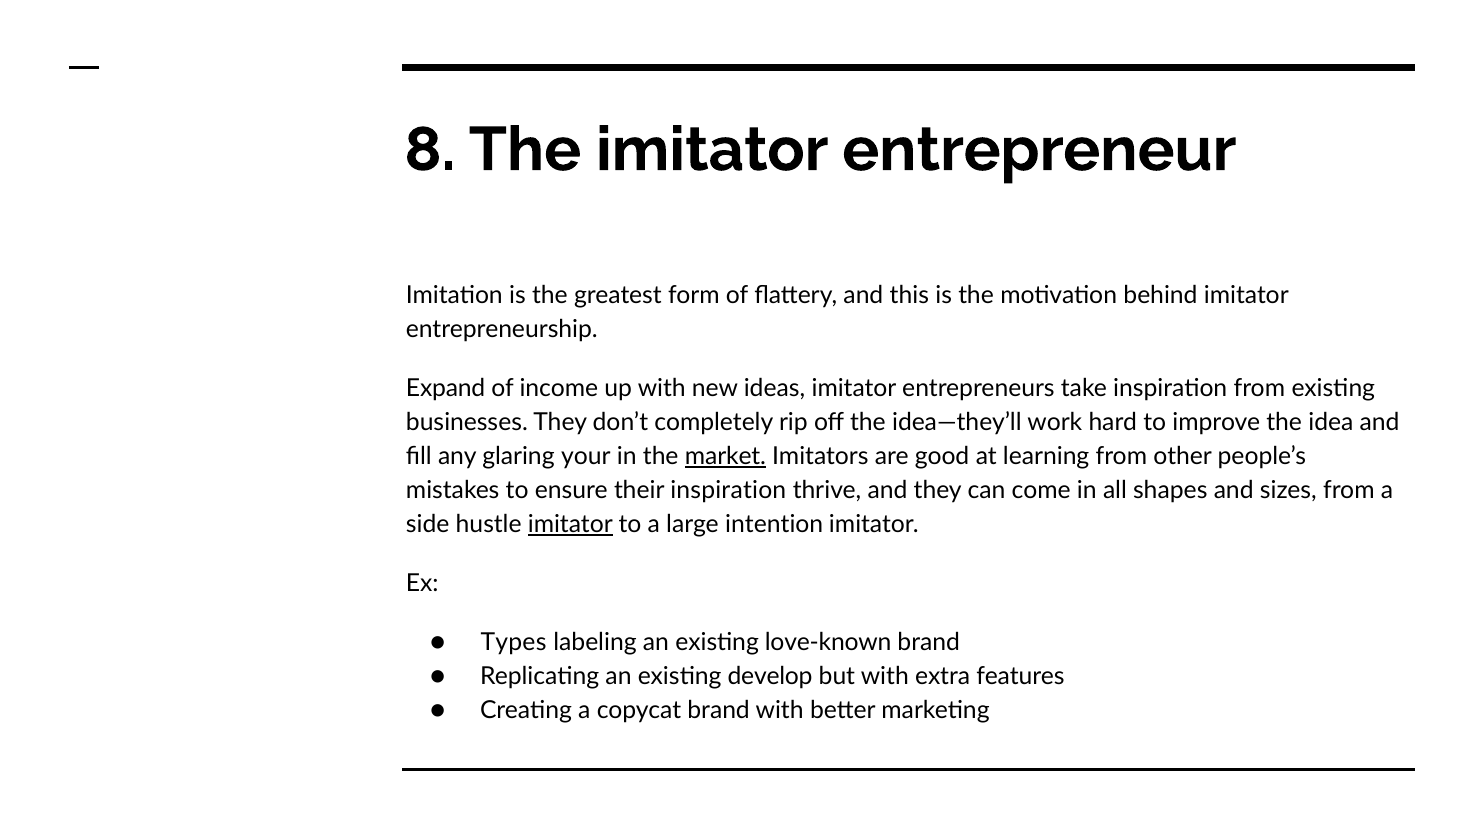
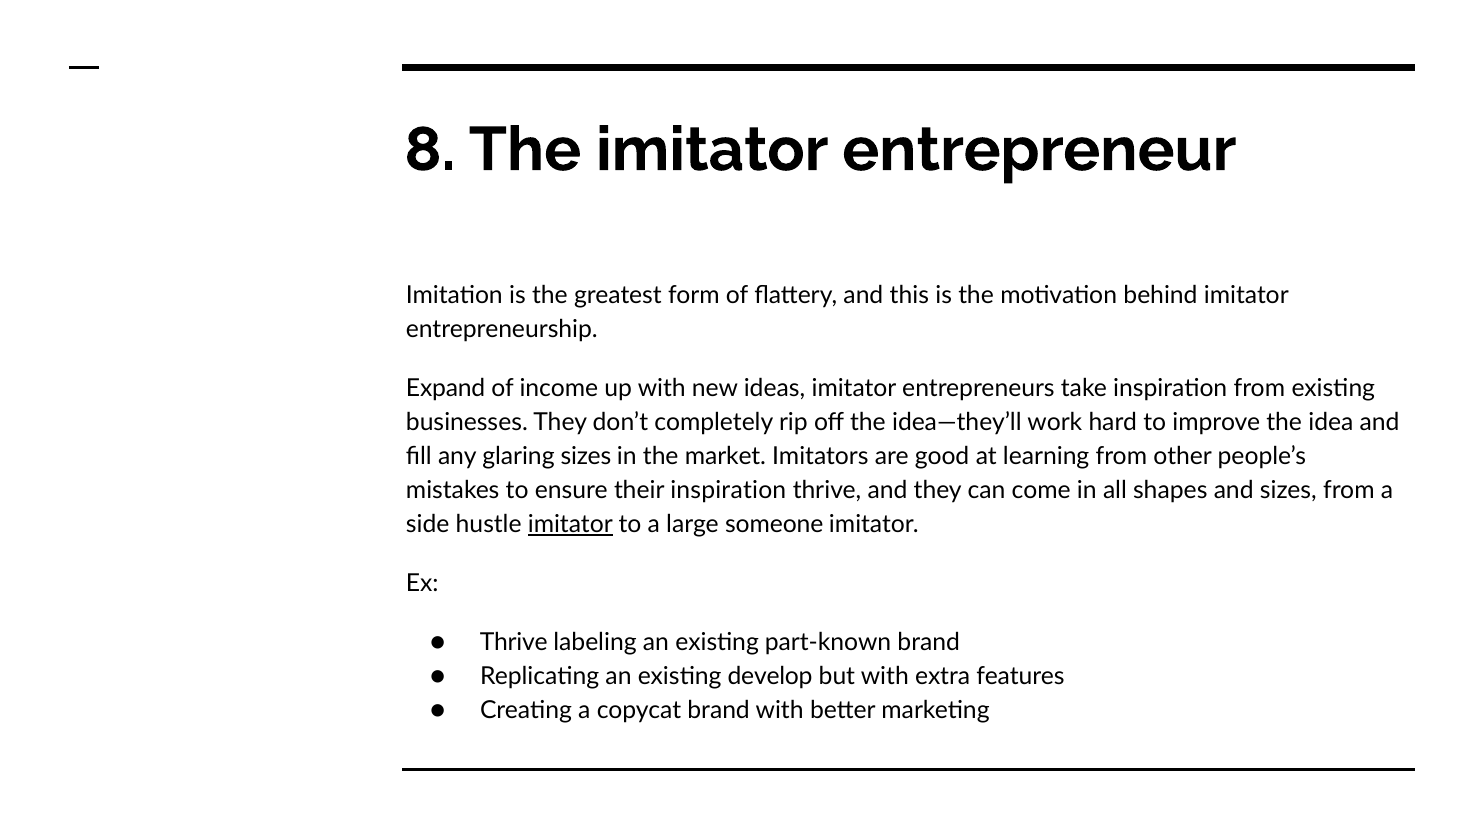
glaring your: your -> sizes (586, 456)
market underline: present -> none (725, 456)
intention: intention -> someone (774, 524)
Types: Types -> Thrive (514, 642)
love-known: love-known -> part-known (828, 642)
